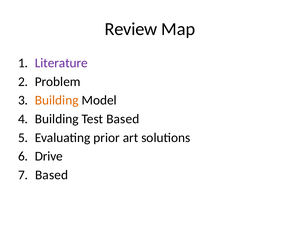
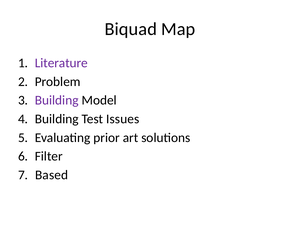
Review: Review -> Biquad (131, 29)
Building colour: orange -> purple (57, 100)
Test Based: Based -> Issues (123, 119)
Drive: Drive -> Filter (49, 156)
